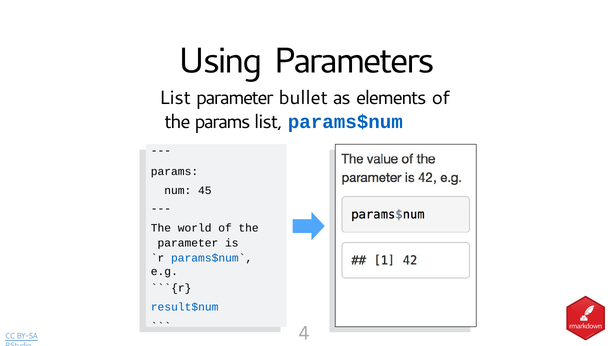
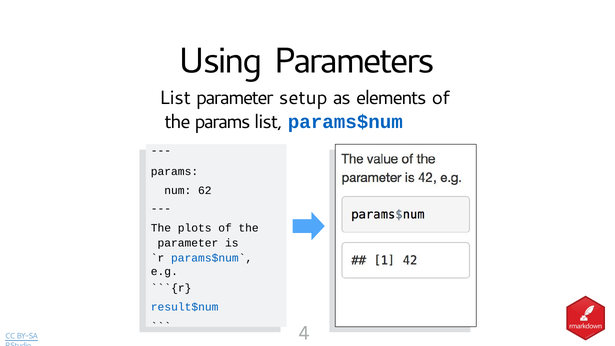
bullet: bullet -> setup (303, 98)
45: 45 -> 62 (205, 191)
world: world -> plots (195, 228)
